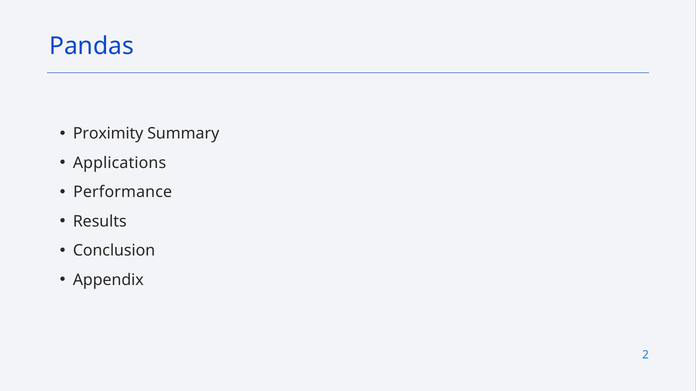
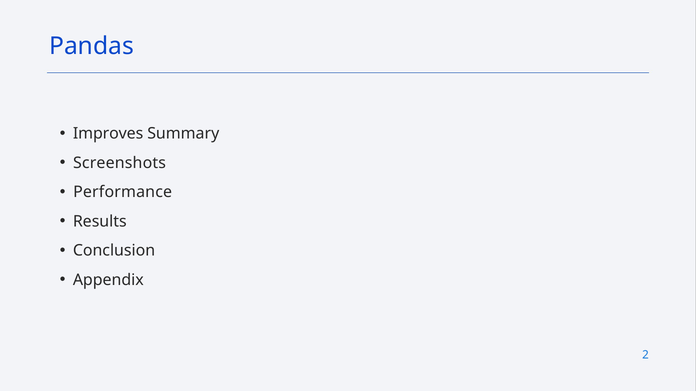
Proximity: Proximity -> Improves (108, 134)
Applications: Applications -> Screenshots (120, 163)
